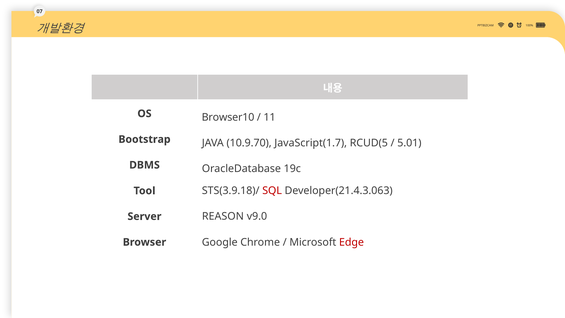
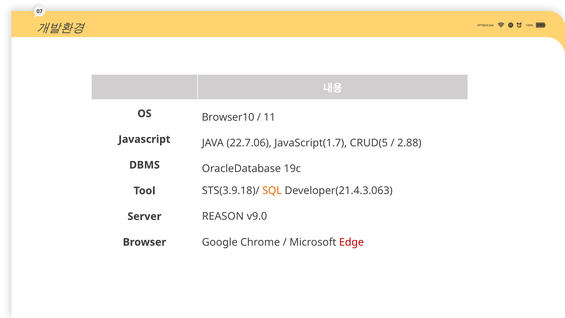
Bootstrap: Bootstrap -> Javascript (144, 139)
10.9.70: 10.9.70 -> 22.7.06 (249, 143)
RCUD(5: RCUD(5 -> CRUD(5 (369, 143)
5.01: 5.01 -> 2.88 (409, 143)
SQL colour: red -> orange (272, 191)
